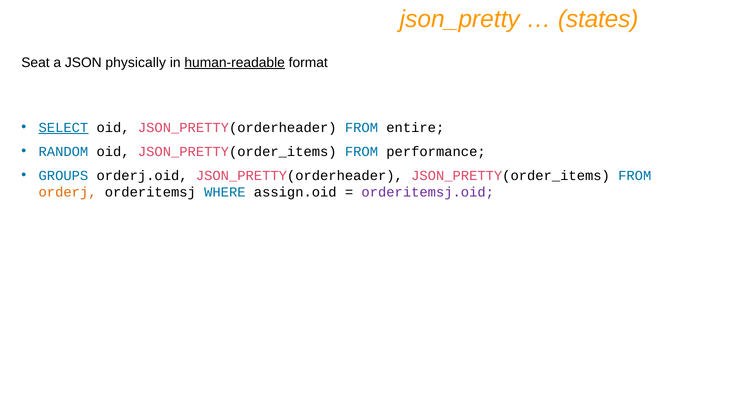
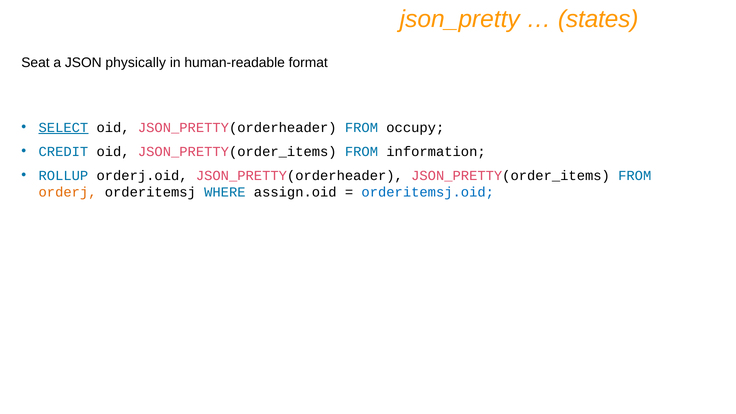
human-readable underline: present -> none (235, 63)
entire: entire -> occupy (415, 128)
RANDOM: RANDOM -> CREDIT (63, 152)
performance: performance -> information (436, 152)
GROUPS: GROUPS -> ROLLUP (63, 175)
orderitemsj.oid colour: purple -> blue (428, 192)
